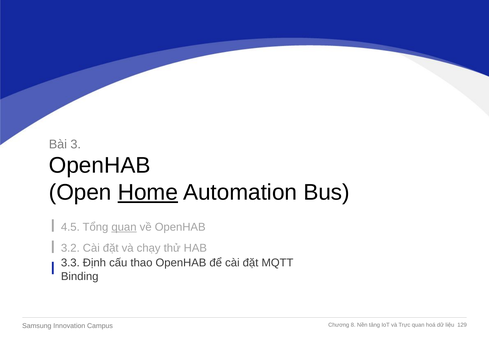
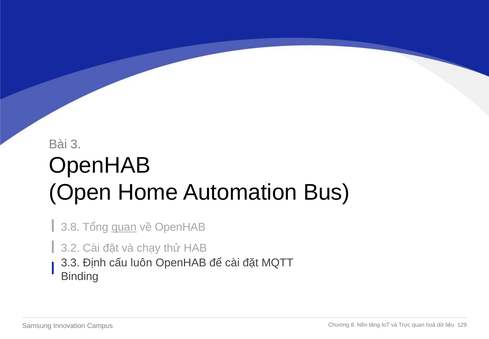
Home underline: present -> none (148, 192)
4.5: 4.5 -> 3.8 (70, 227)
thao: thao -> luôn (141, 262)
